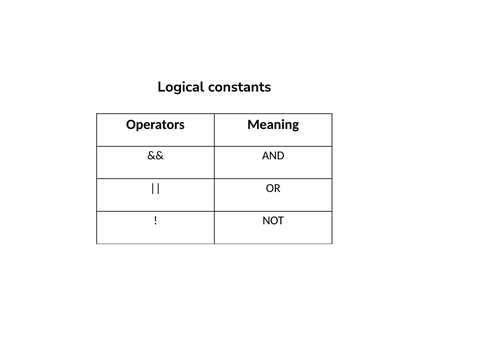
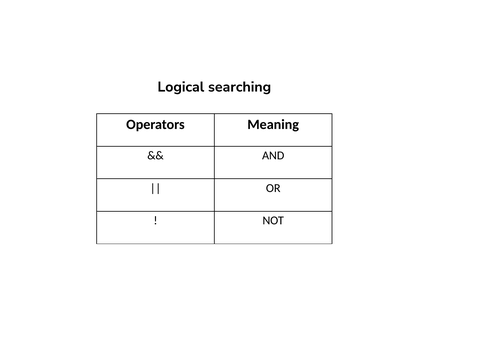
constants: constants -> searching (240, 87)
